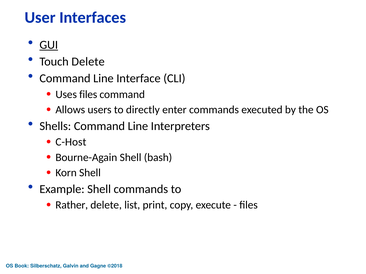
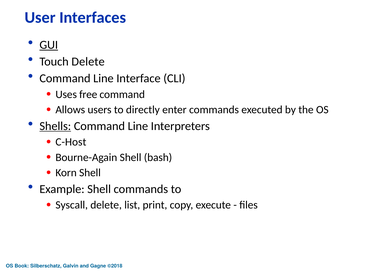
Uses files: files -> free (88, 95)
Shells underline: none -> present (55, 126)
Rather: Rather -> Syscall (72, 205)
